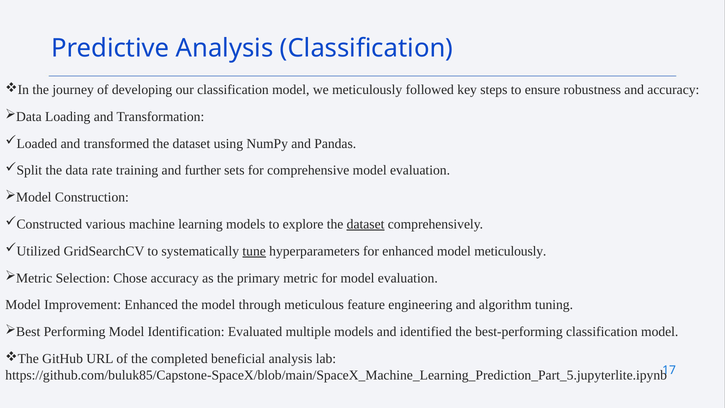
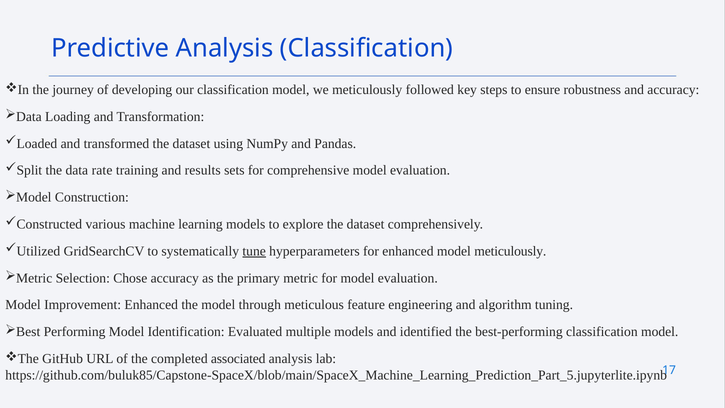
further: further -> results (203, 170)
dataset underline: present -> none (366, 224)
beneficial: beneficial -> associated (238, 359)
